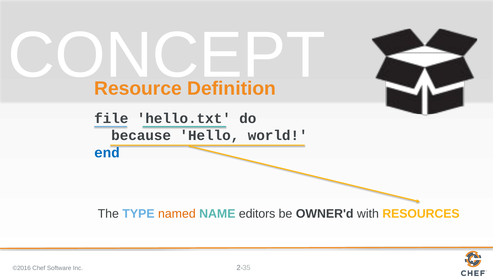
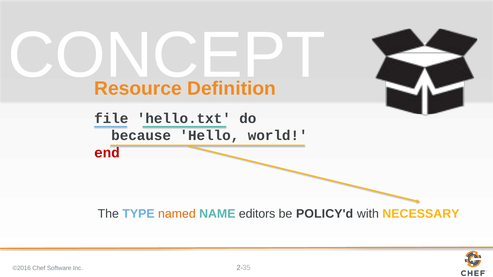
end colour: blue -> red (107, 153)
OWNER'd: OWNER'd -> POLICY'd (325, 214)
RESOURCES: RESOURCES -> NECESSARY (421, 214)
